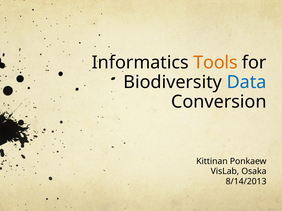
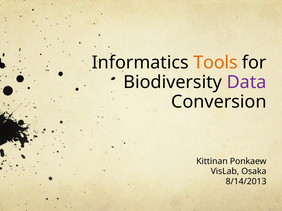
Data colour: blue -> purple (247, 82)
